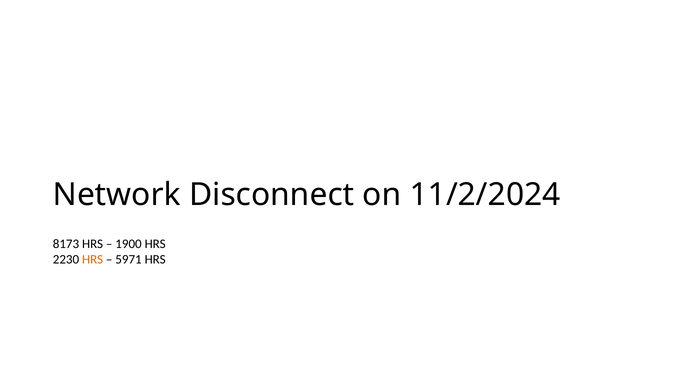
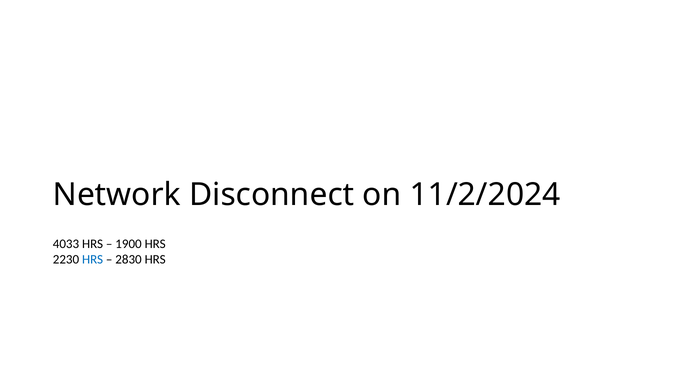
8173: 8173 -> 4033 (66, 244)
HRS colour: orange -> blue (93, 260)
5971: 5971 -> 2830 (129, 260)
